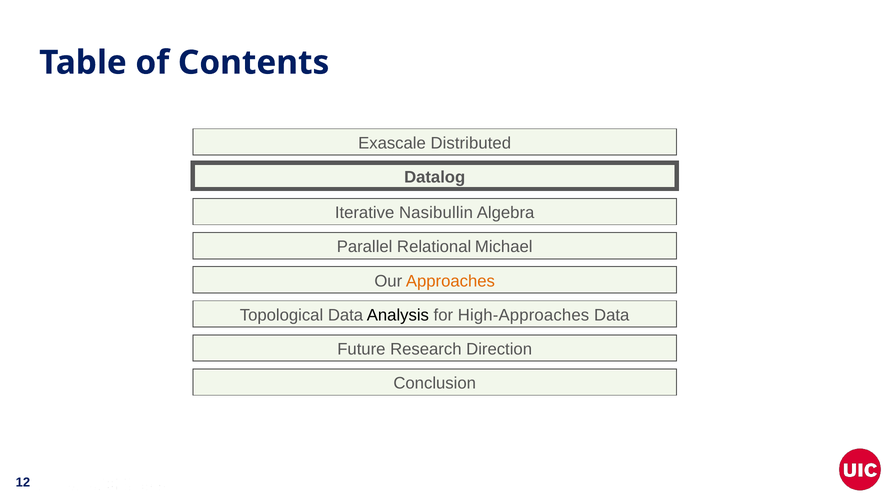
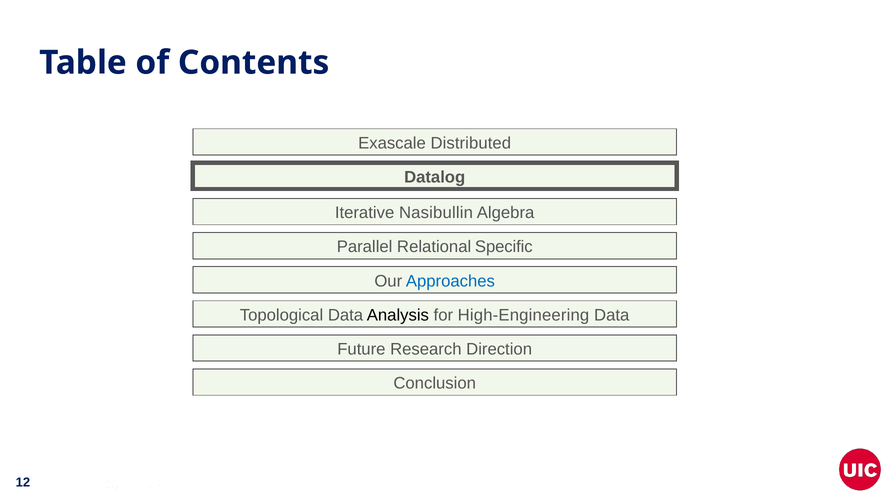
Michael: Michael -> Specific (504, 247)
Approaches colour: orange -> blue (450, 281)
High-Approaches: High-Approaches -> High-Engineering (523, 315)
